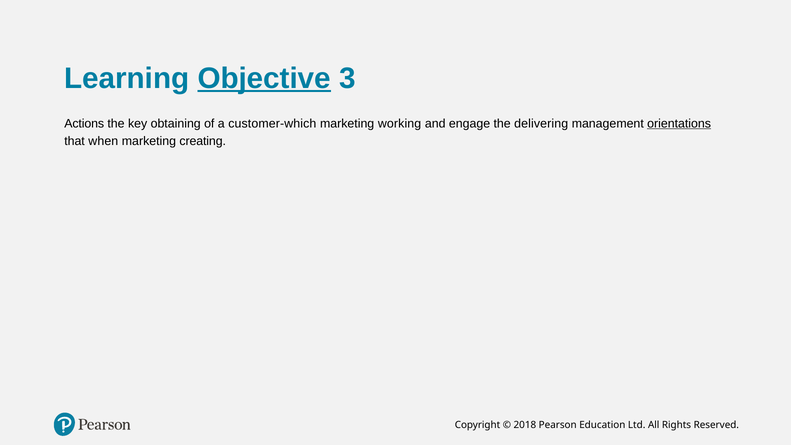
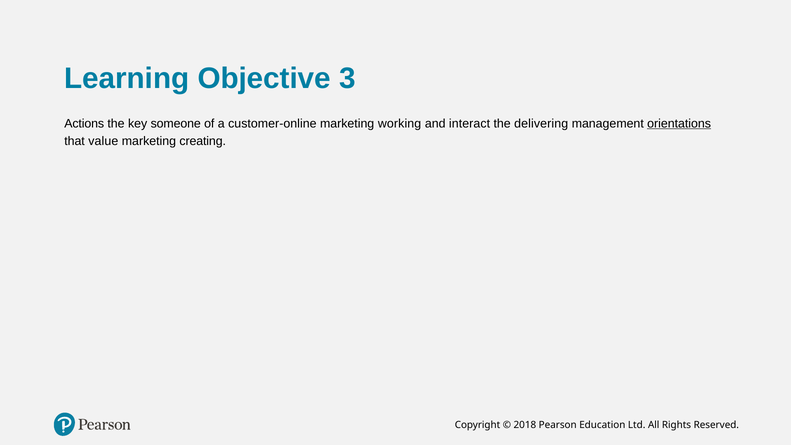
Objective underline: present -> none (264, 78)
obtaining: obtaining -> someone (176, 123)
customer-which: customer-which -> customer-online (272, 123)
engage: engage -> interact (470, 123)
when: when -> value (103, 141)
